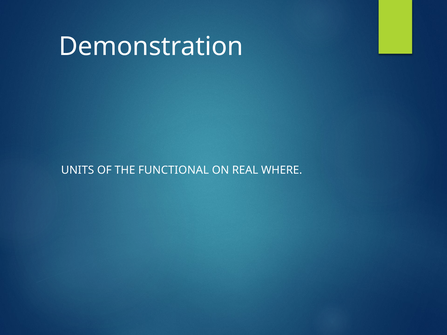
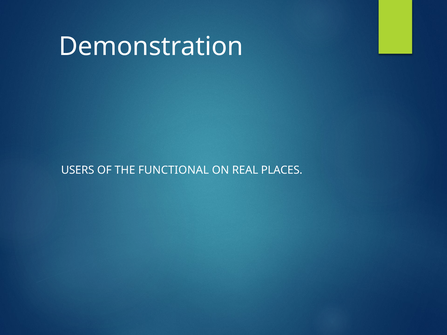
UNITS: UNITS -> USERS (78, 170)
WHERE: WHERE -> PLACES (282, 170)
